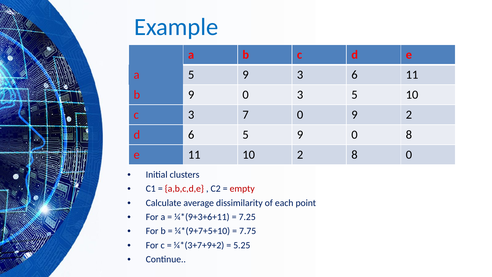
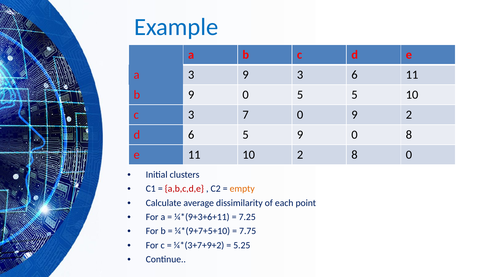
a 5: 5 -> 3 (191, 75)
0 3: 3 -> 5 (300, 95)
empty colour: red -> orange (242, 189)
